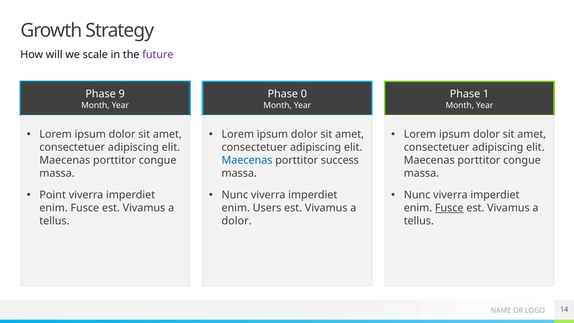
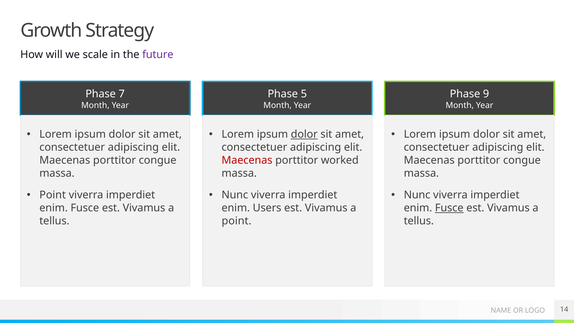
9: 9 -> 7 (122, 94)
0: 0 -> 5 (304, 94)
1: 1 -> 9 (486, 94)
dolor underline: none -> present (304, 134)
Maecenas colour: blue -> red (247, 160)
success: success -> worked (340, 160)
dolor: dolor -> point (237, 221)
